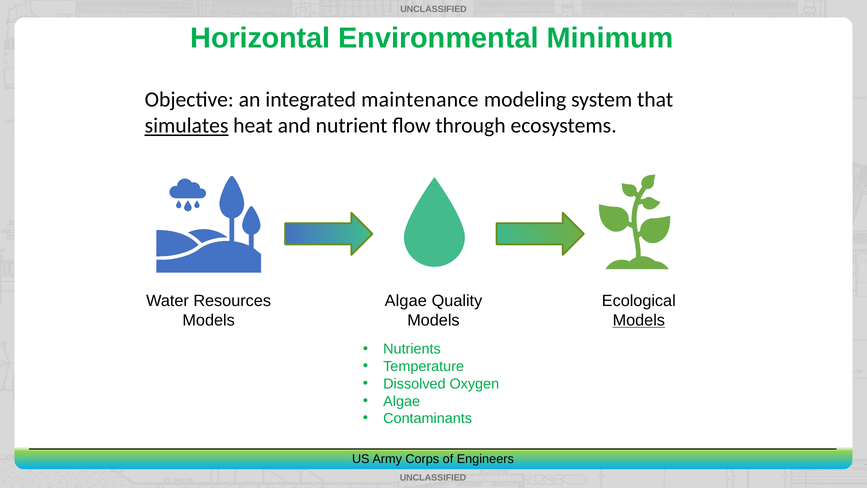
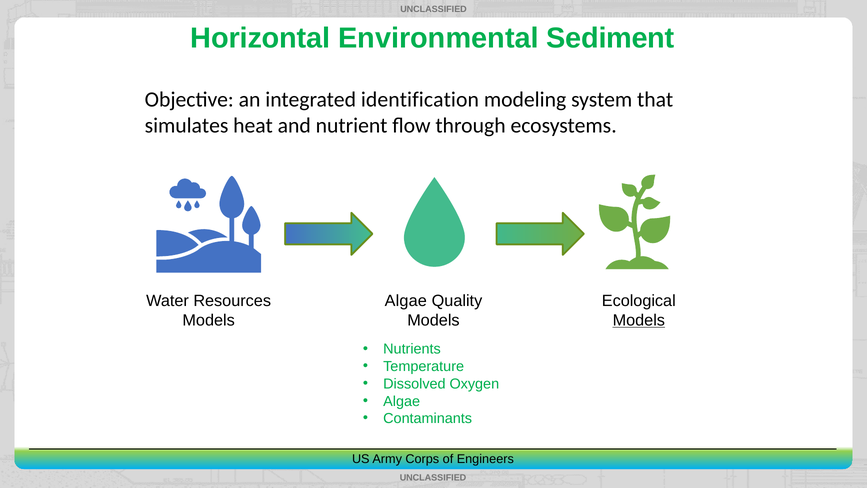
Minimum: Minimum -> Sediment (610, 38)
maintenance: maintenance -> identification (420, 100)
simulates underline: present -> none (187, 126)
